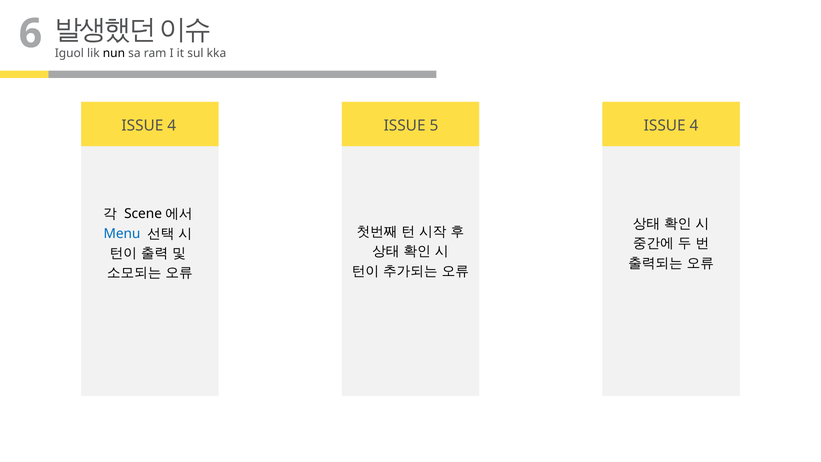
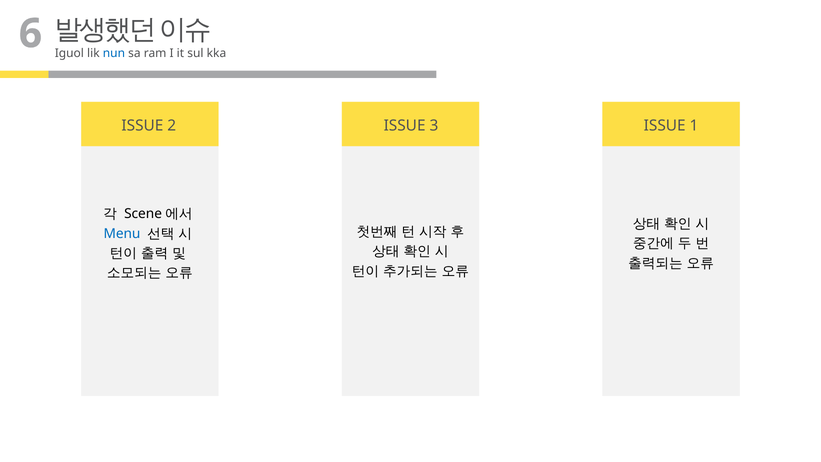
nun colour: black -> blue (114, 53)
4: 4 -> 2 (172, 126)
5: 5 -> 3 (434, 126)
4: 4 -> 1 (694, 126)
